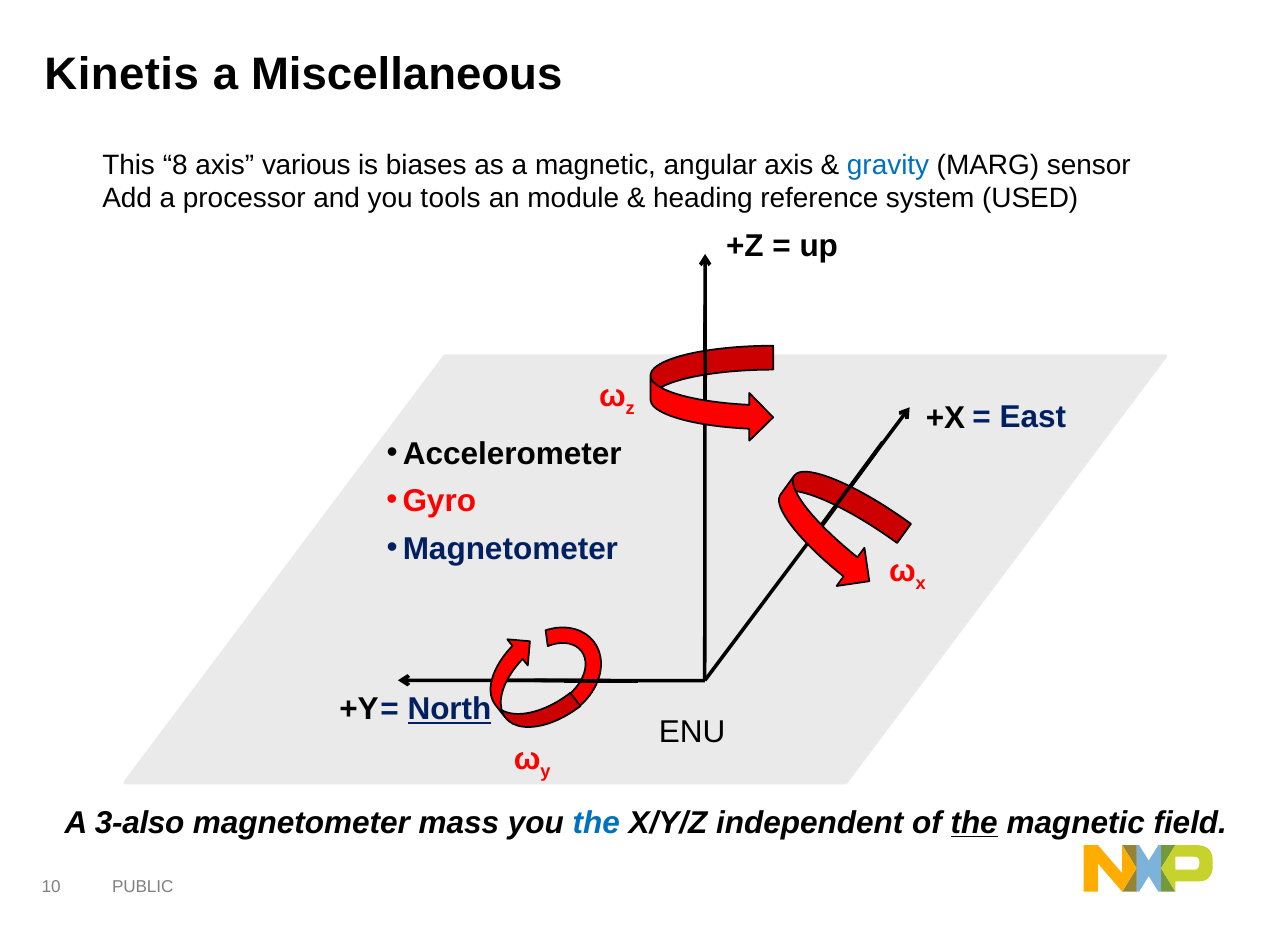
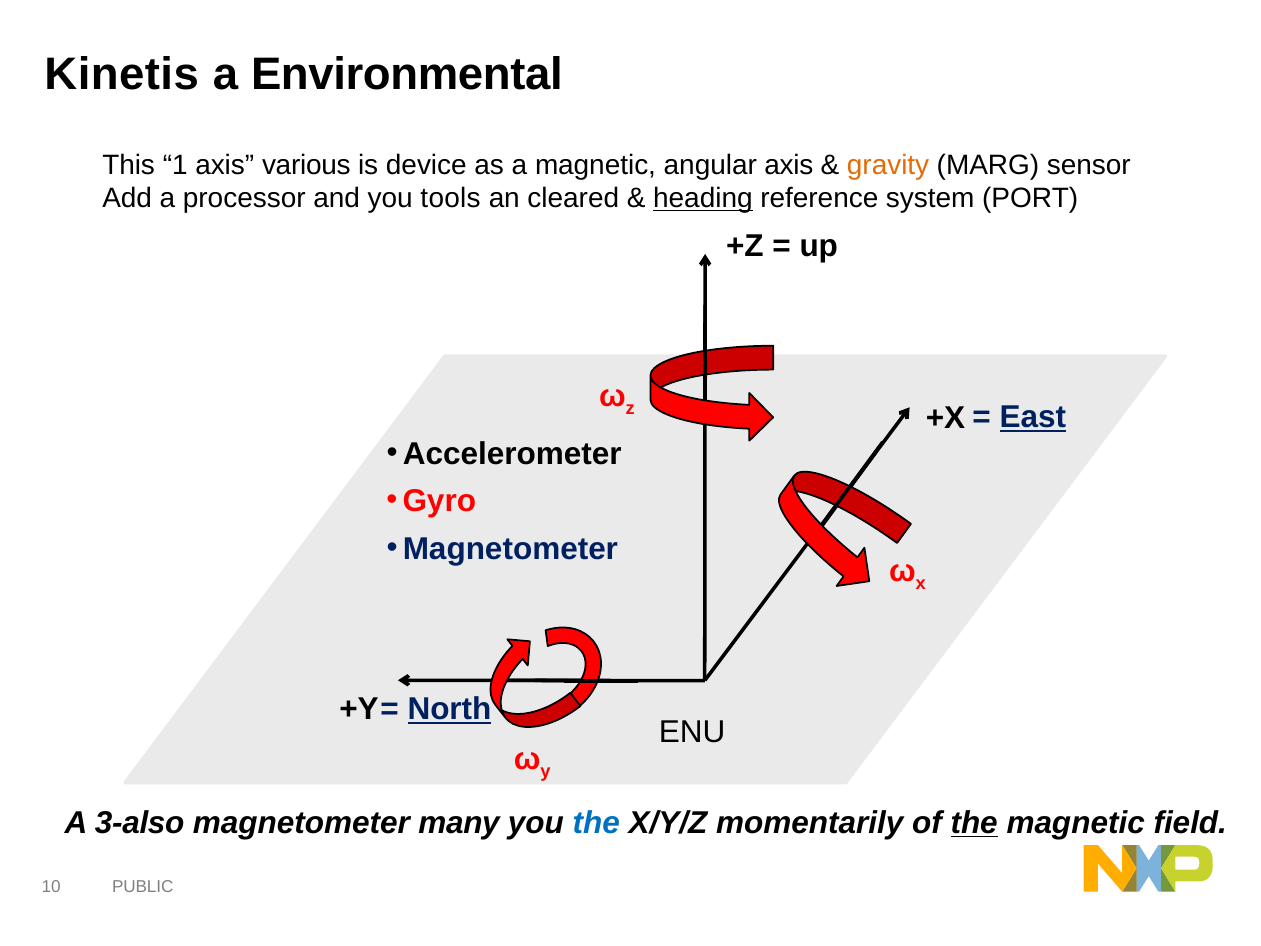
Miscellaneous: Miscellaneous -> Environmental (407, 75)
8: 8 -> 1 (175, 165)
biases: biases -> device (426, 165)
gravity colour: blue -> orange (888, 165)
module: module -> cleared (573, 198)
heading underline: none -> present (703, 198)
USED: USED -> PORT (1030, 198)
East underline: none -> present (1033, 417)
mass: mass -> many (459, 823)
independent: independent -> momentarily (810, 823)
